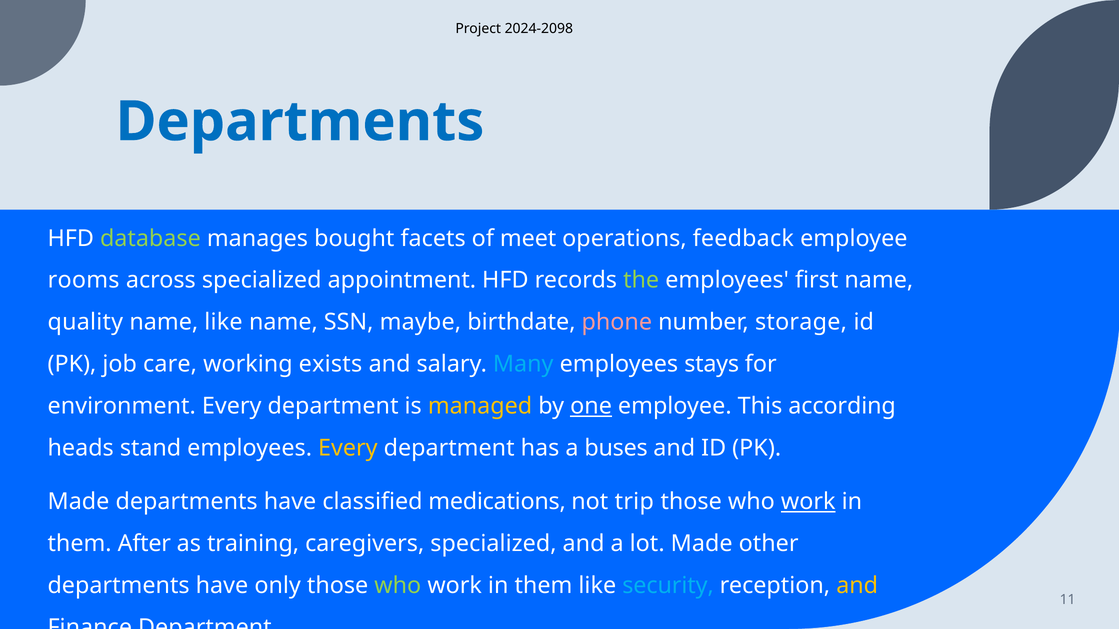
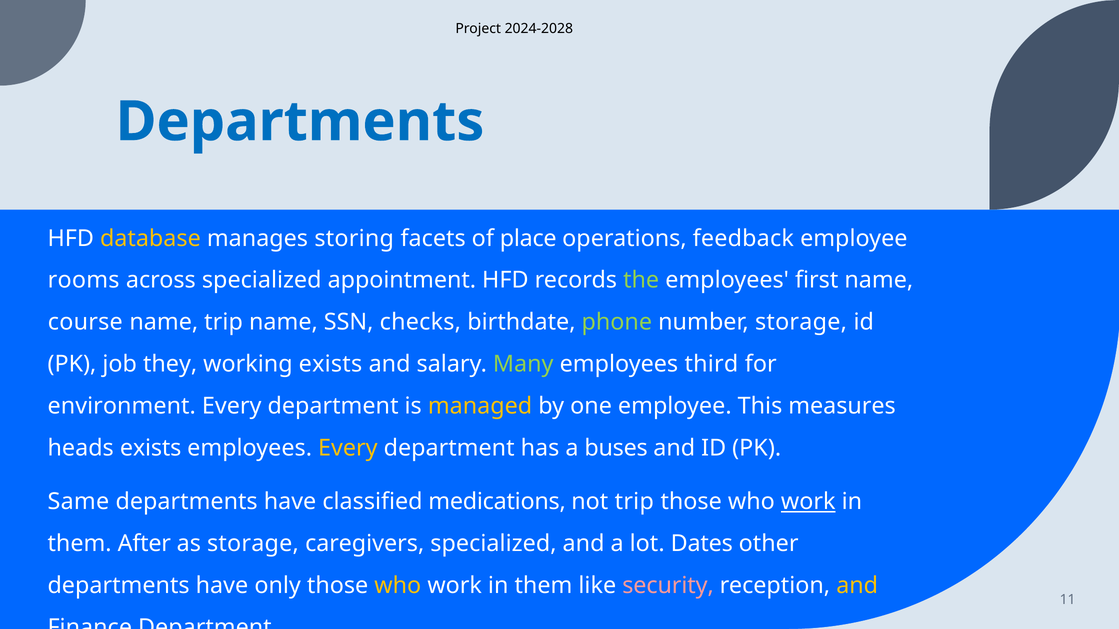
2024-2098: 2024-2098 -> 2024-2028 (539, 29)
database colour: light green -> yellow (150, 239)
bought: bought -> storing (354, 239)
meet: meet -> place (528, 239)
quality: quality -> course (85, 322)
name like: like -> trip (224, 322)
maybe: maybe -> checks (420, 322)
phone colour: pink -> light green (617, 322)
care: care -> they (170, 364)
Many colour: light blue -> light green (523, 364)
stays: stays -> third (711, 364)
one underline: present -> none (591, 406)
according: according -> measures (842, 406)
heads stand: stand -> exists (151, 448)
Made: Made -> Same (78, 502)
as training: training -> storage (253, 544)
lot Made: Made -> Dates (702, 544)
who colour: light green -> yellow (398, 586)
security colour: light blue -> pink (668, 586)
